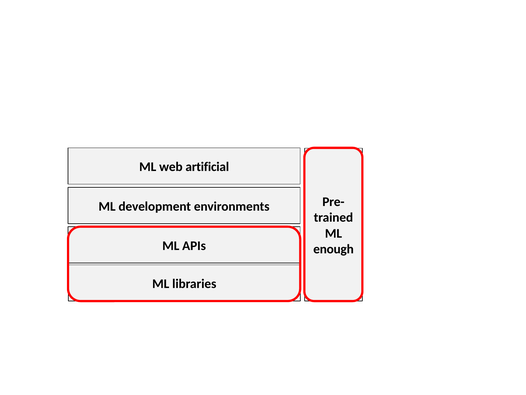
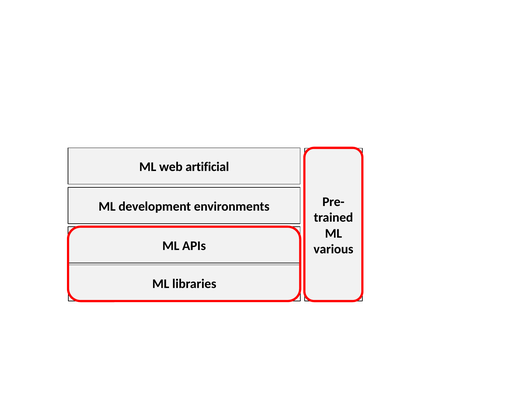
enough: enough -> various (333, 249)
